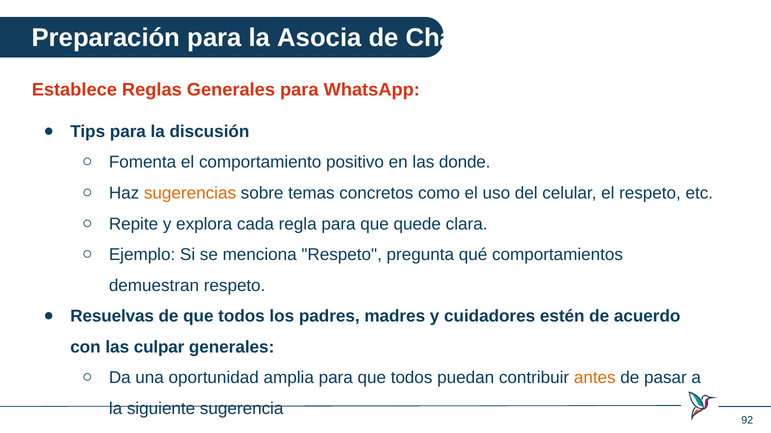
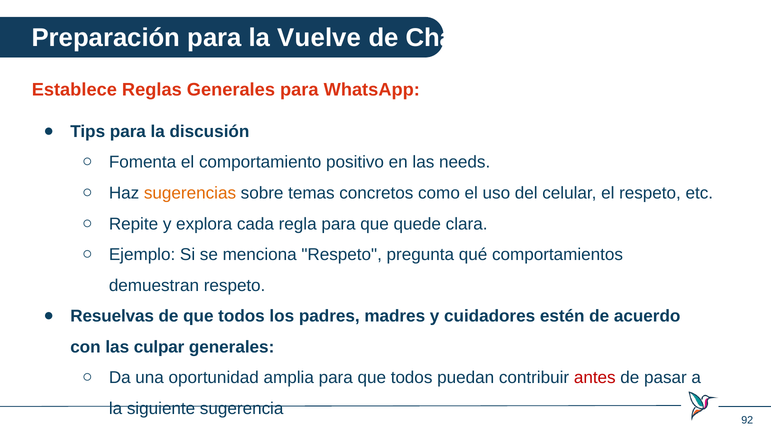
Asocia: Asocia -> Vuelve (319, 38)
donde: donde -> needs (465, 163)
antes colour: orange -> red (595, 378)
